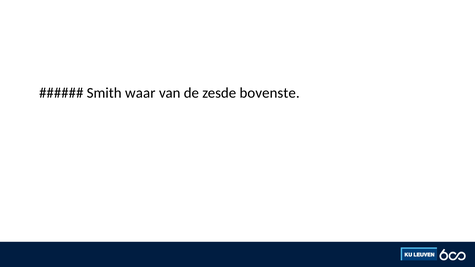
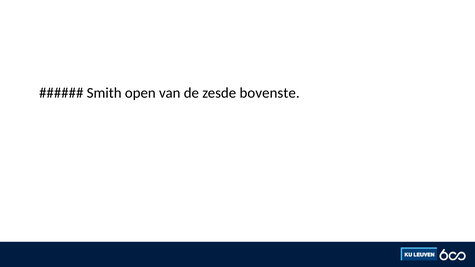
waar: waar -> open (140, 93)
